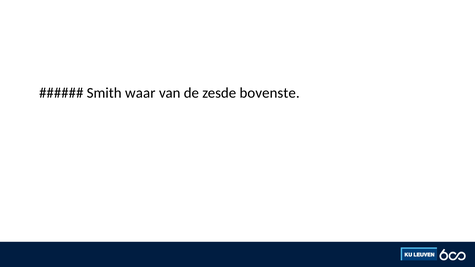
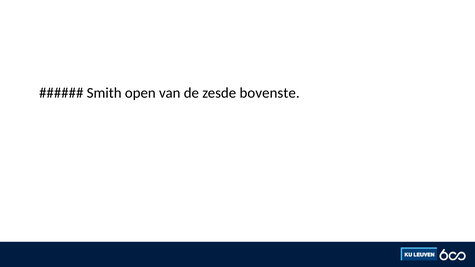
waar: waar -> open (140, 93)
